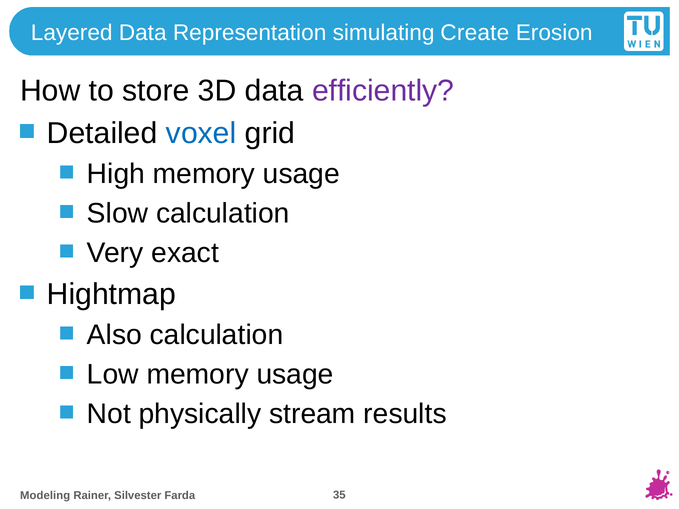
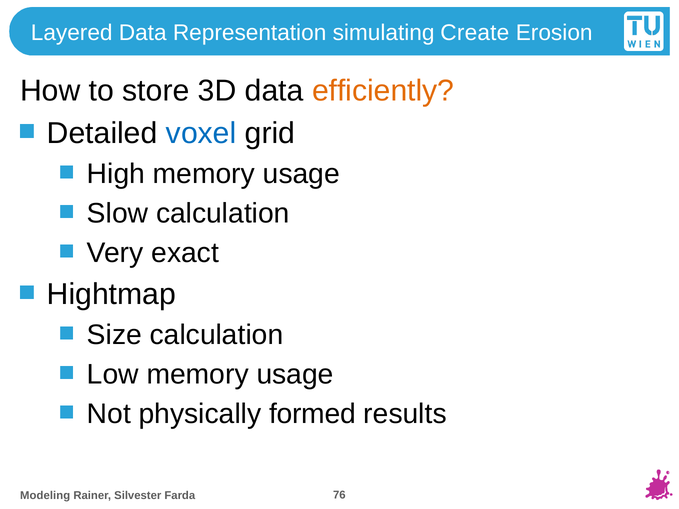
efficiently colour: purple -> orange (383, 91)
Also: Also -> Size (114, 335)
stream: stream -> formed (312, 414)
35: 35 -> 76 (339, 495)
